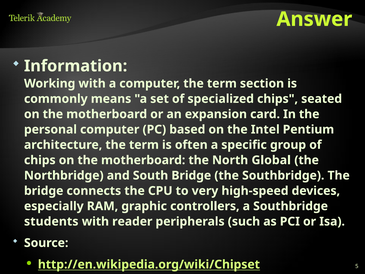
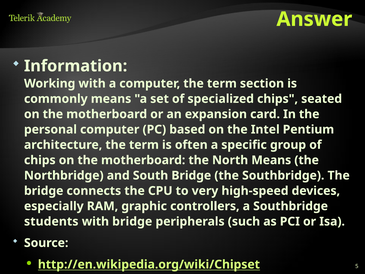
North Global: Global -> Means (271, 160)
with reader: reader -> bridge (132, 221)
